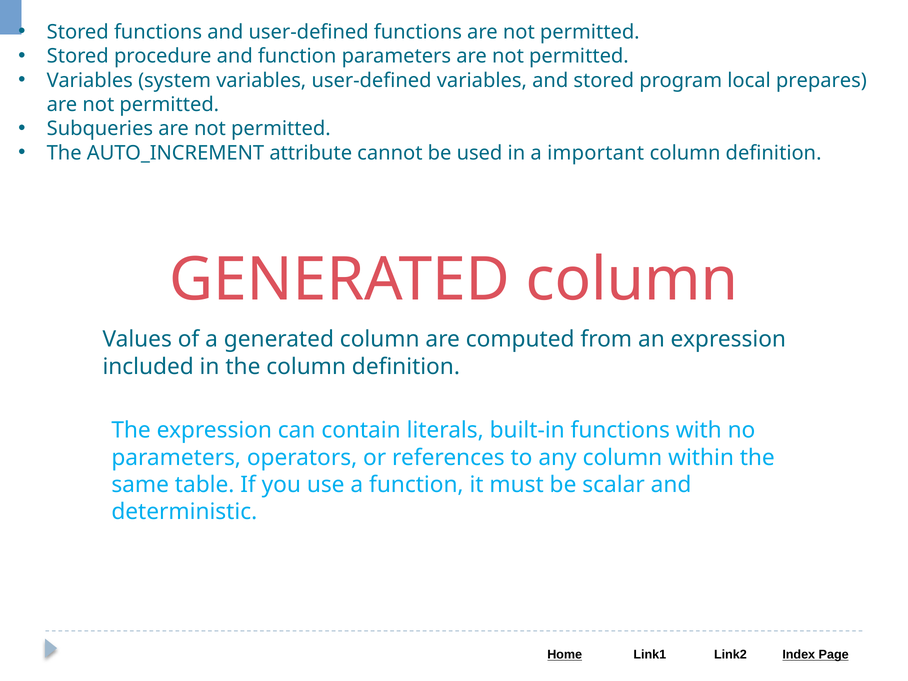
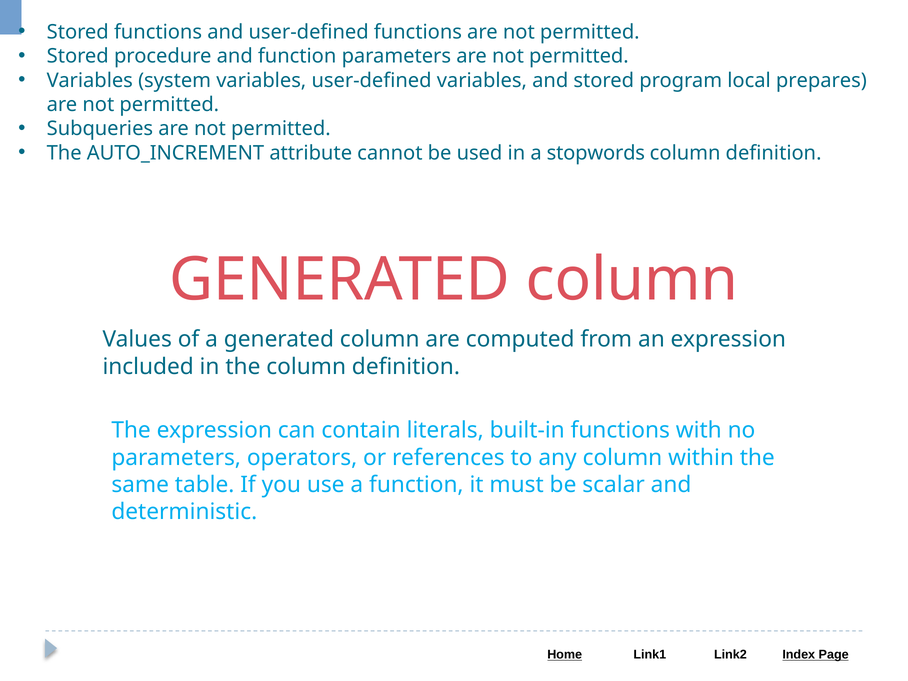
important: important -> stopwords (596, 153)
